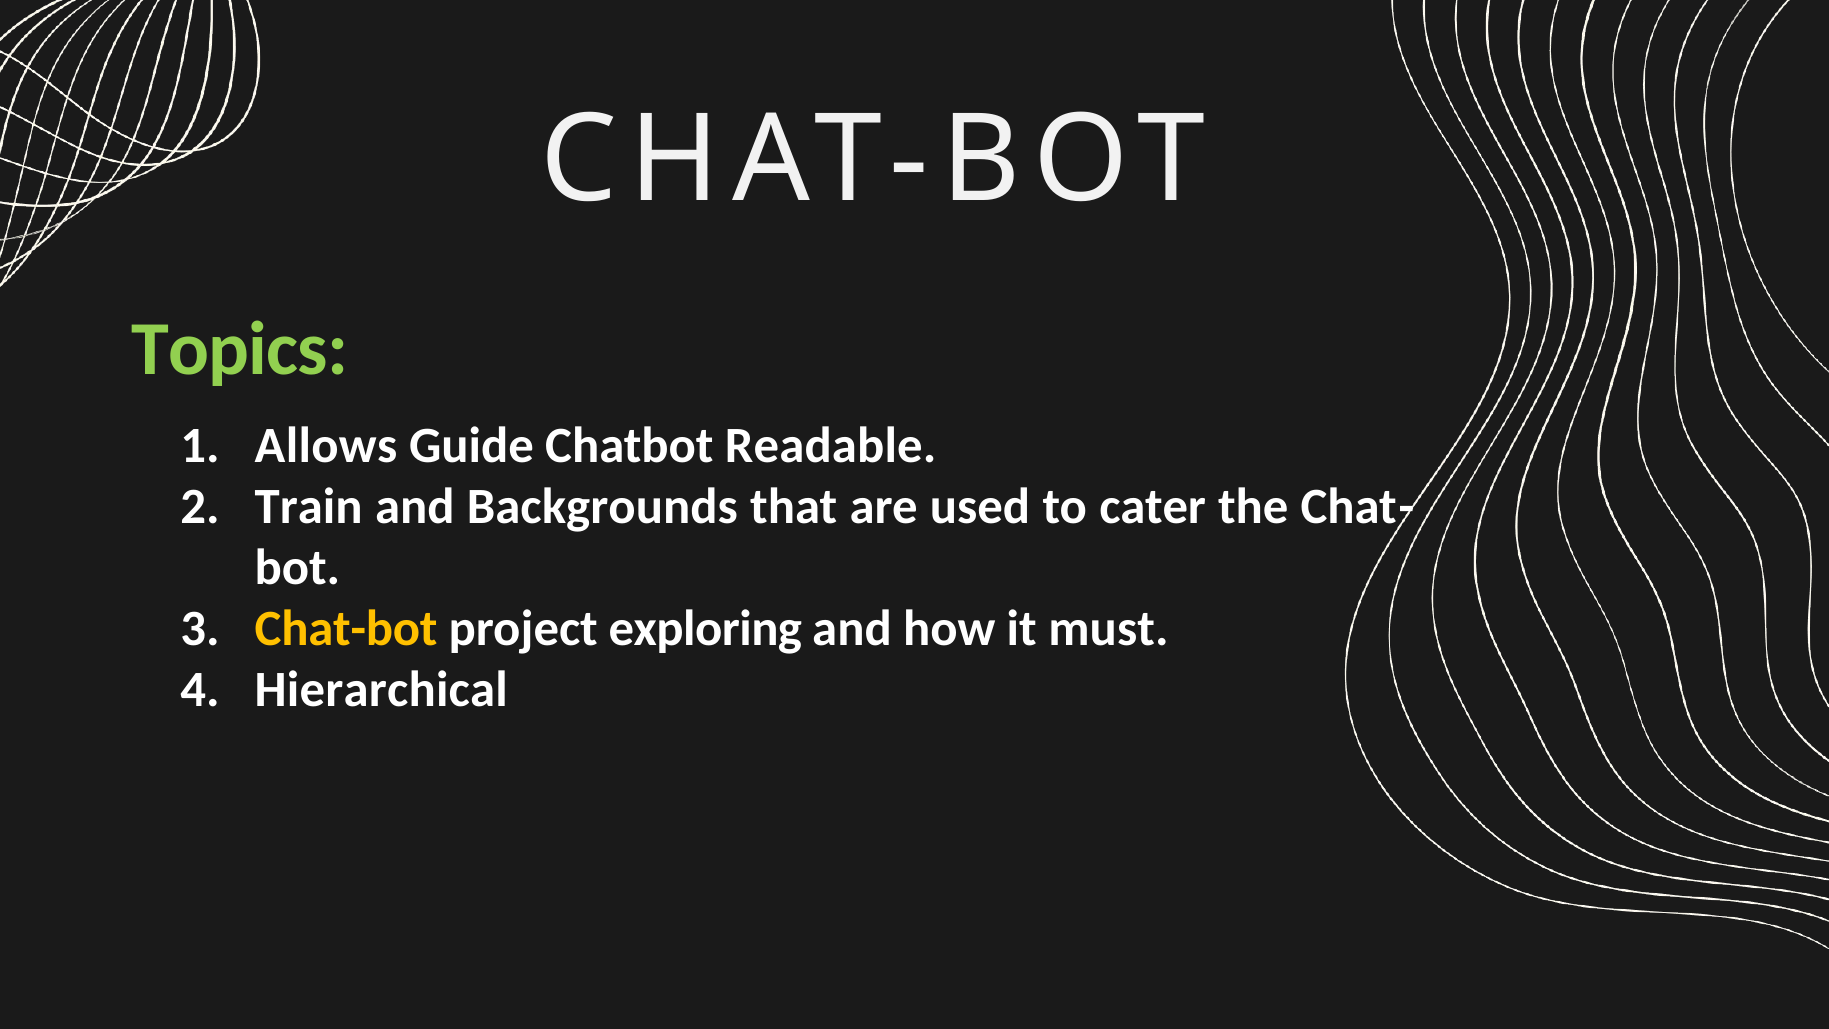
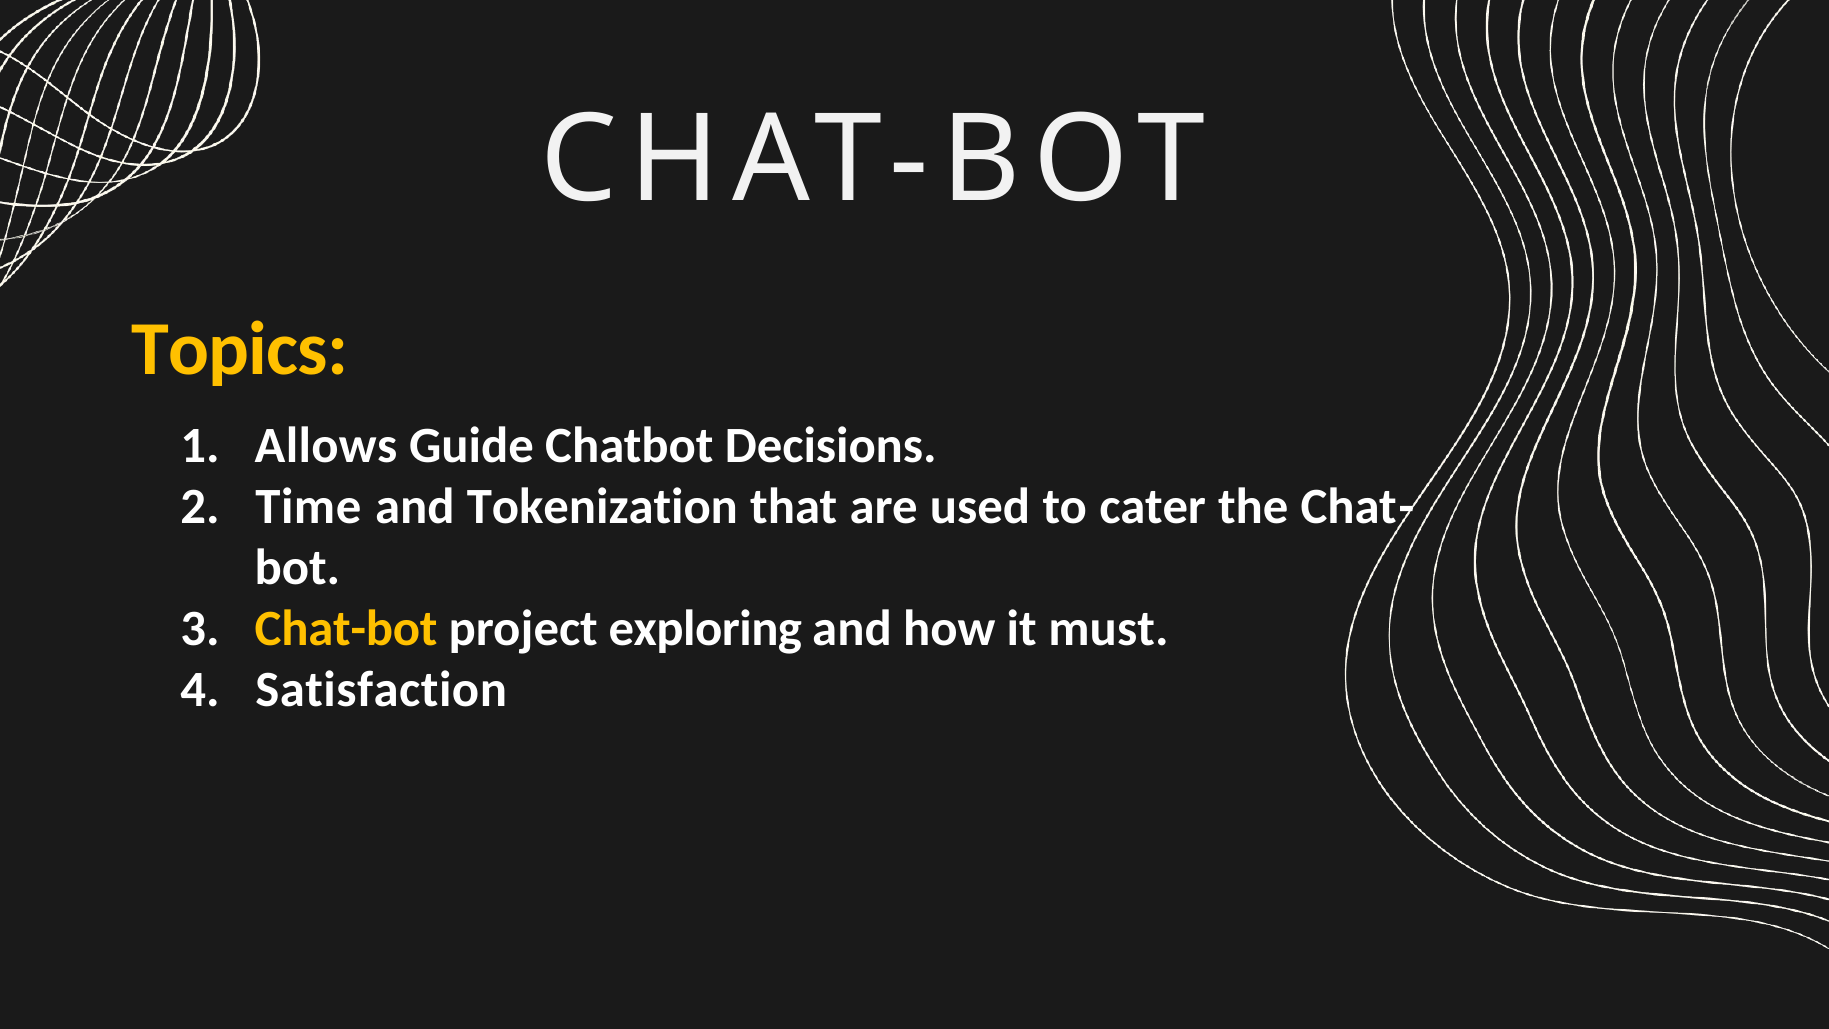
Topics colour: light green -> yellow (240, 349)
Readable: Readable -> Decisions (831, 446)
Train: Train -> Time (308, 507)
Backgrounds: Backgrounds -> Tokenization (602, 507)
Hierarchical: Hierarchical -> Satisfaction (381, 690)
